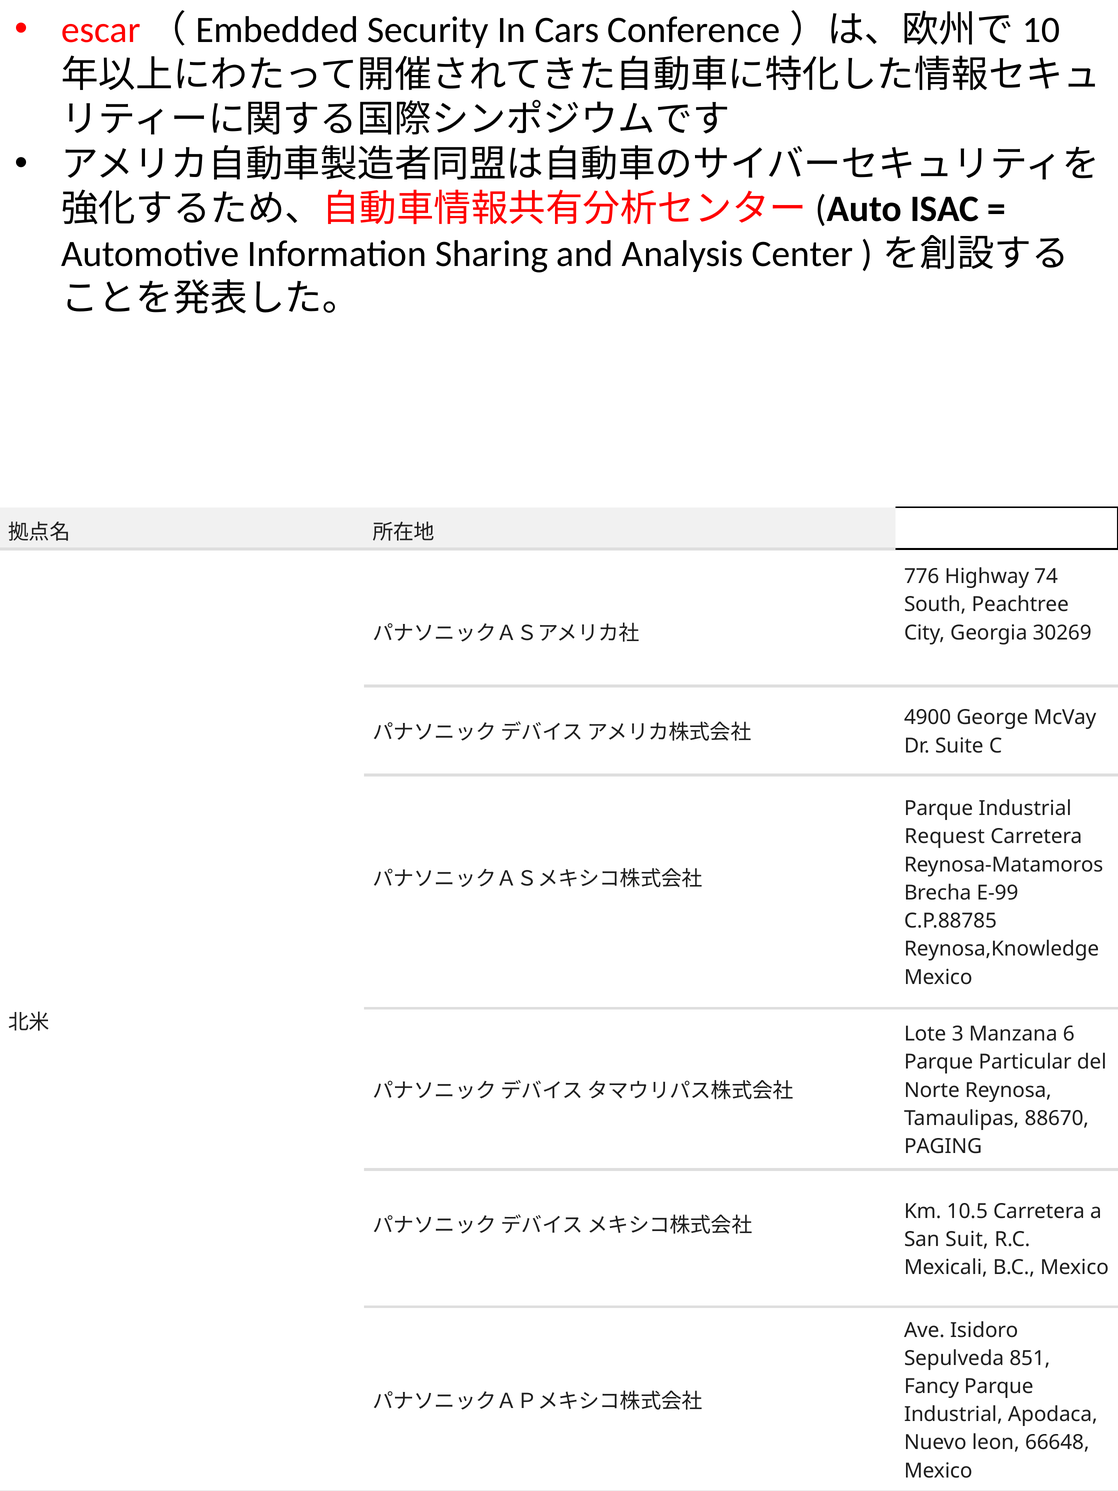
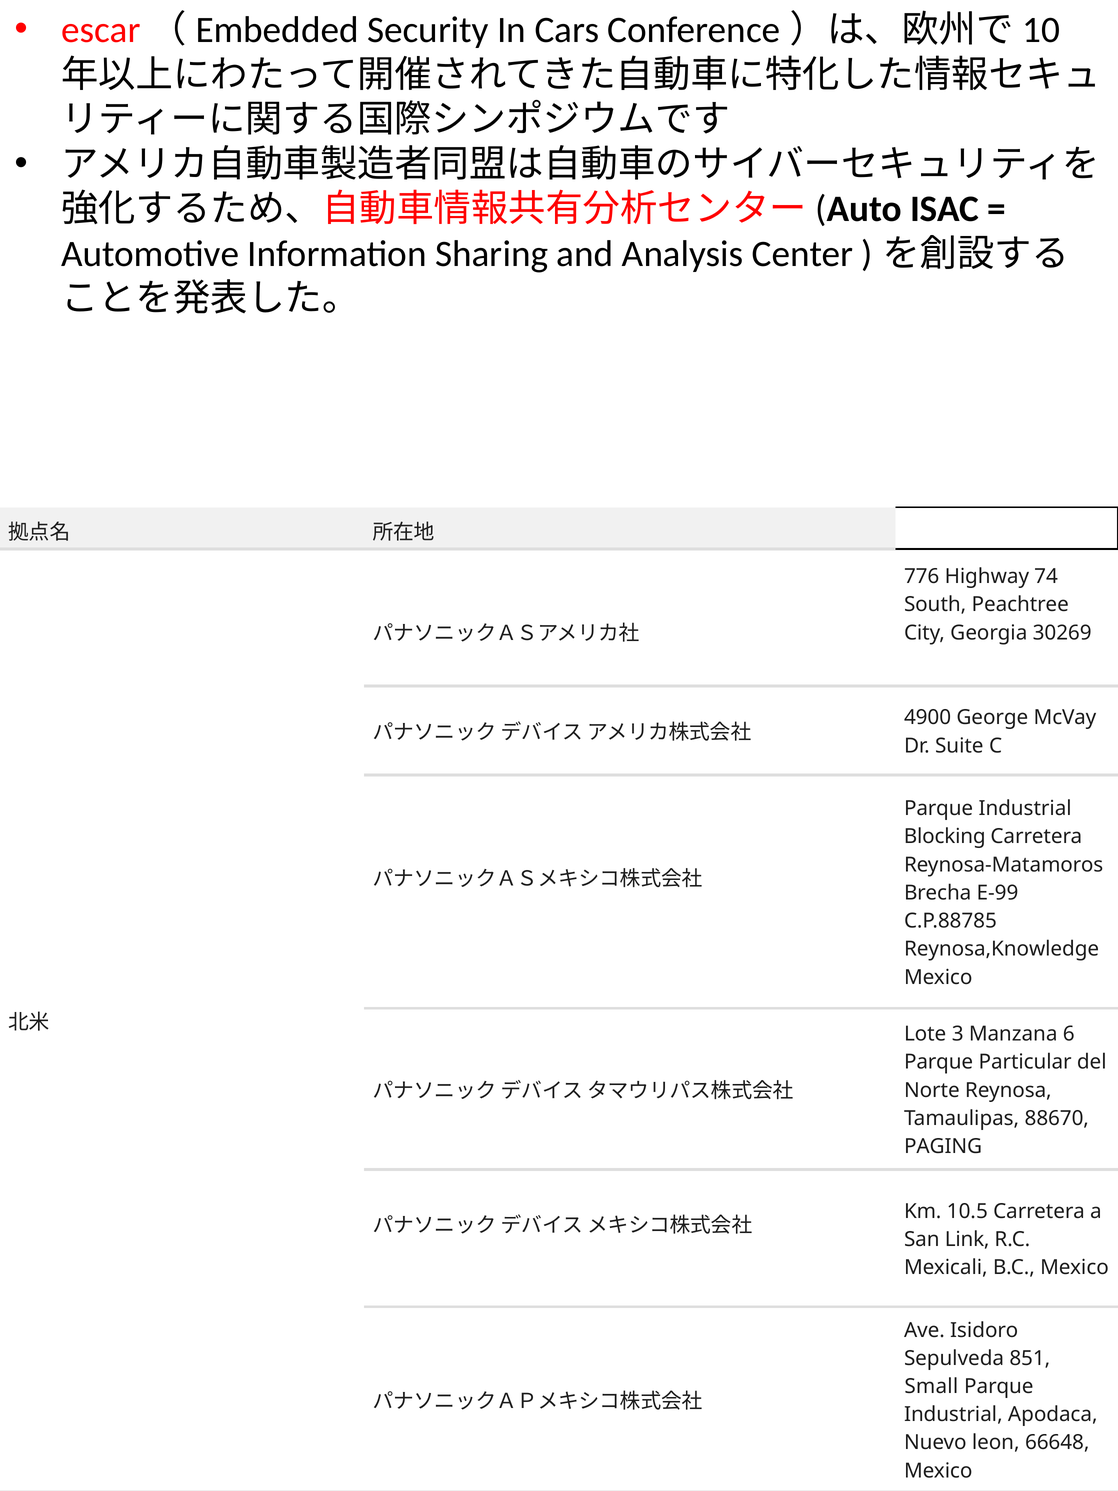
Request: Request -> Blocking (945, 836)
Suit: Suit -> Link (967, 1239)
Fancy: Fancy -> Small (931, 1386)
